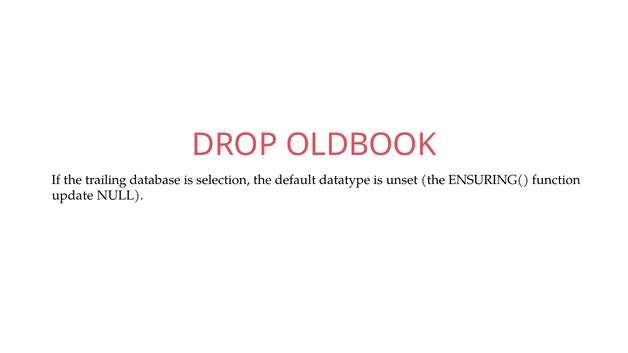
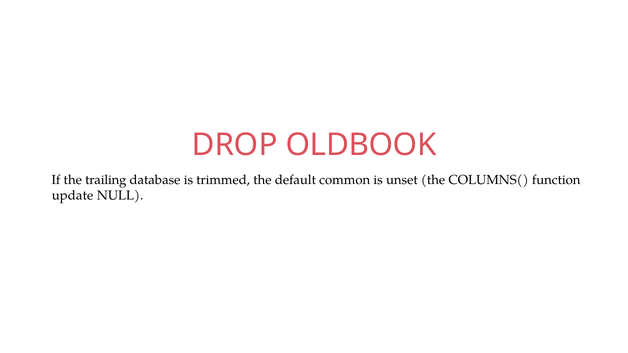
selection: selection -> trimmed (223, 180)
datatype: datatype -> common (345, 180)
ENSURING(: ENSURING( -> COLUMNS( (489, 180)
